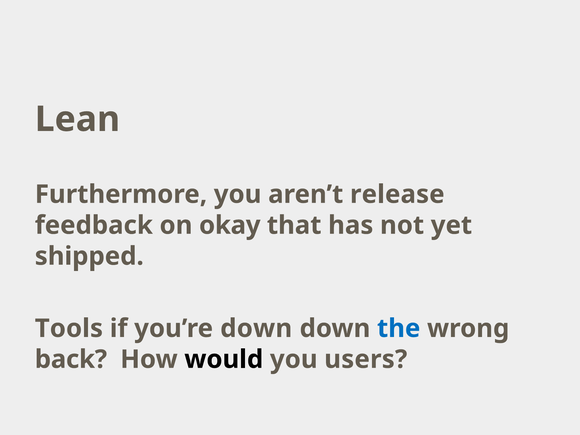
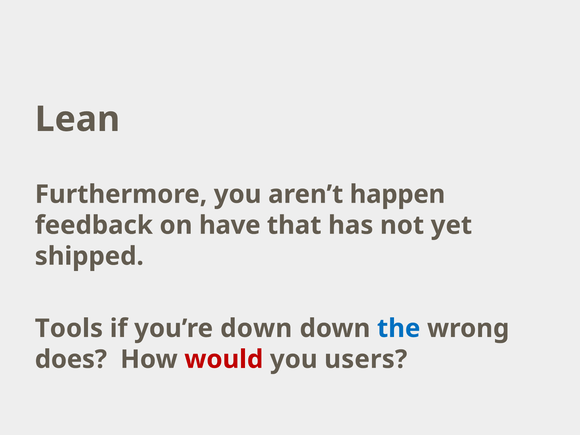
release: release -> happen (397, 194)
okay: okay -> have (230, 225)
back: back -> does (71, 359)
would colour: black -> red (224, 359)
